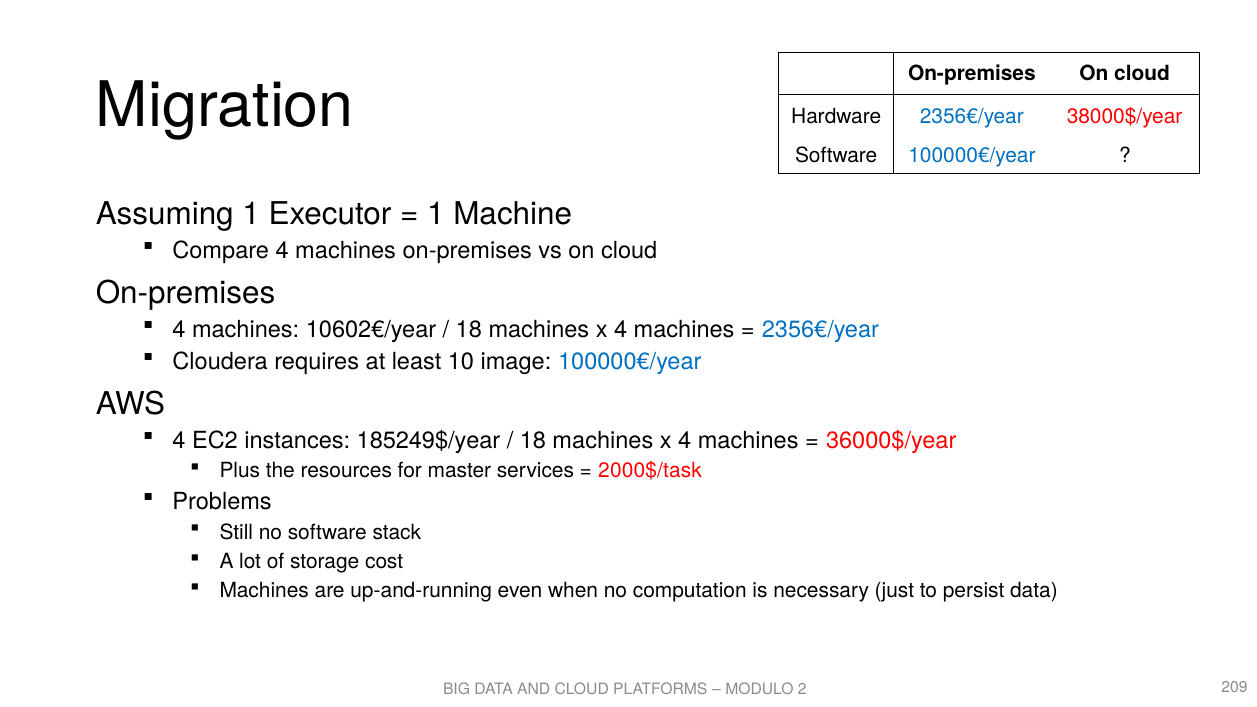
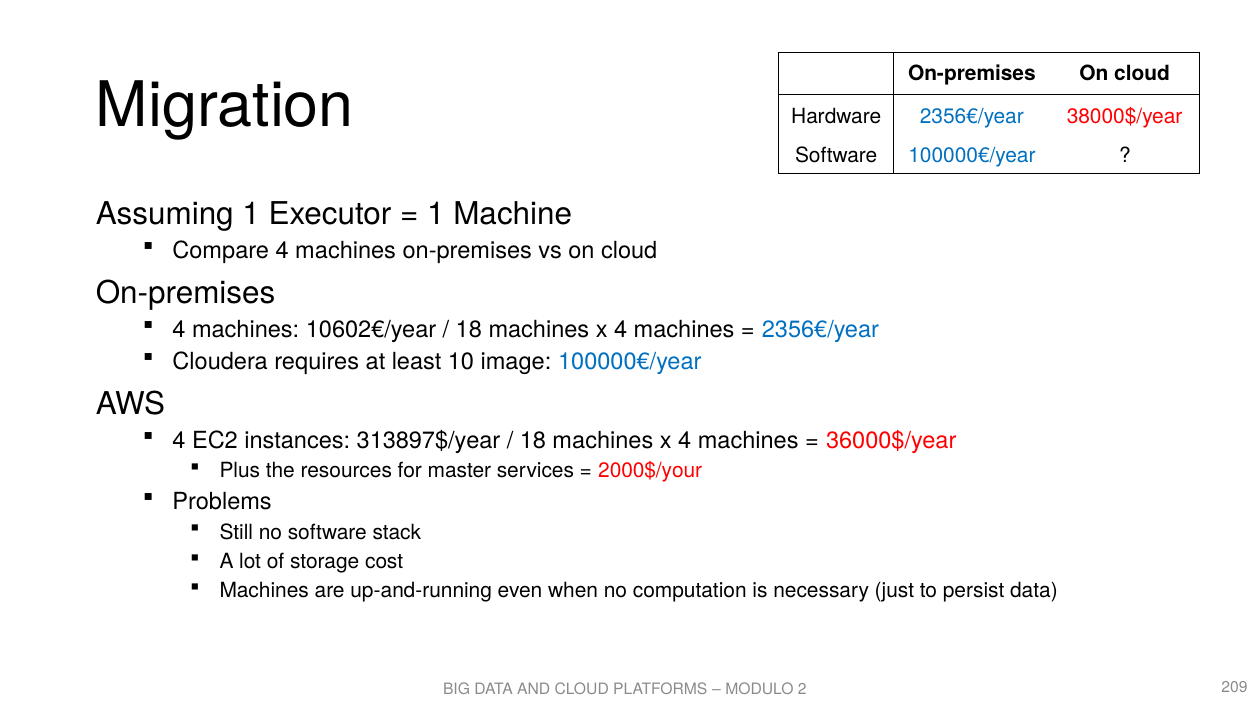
185249$/year: 185249$/year -> 313897$/year (429, 440)
2000$/task: 2000$/task -> 2000$/your (650, 471)
